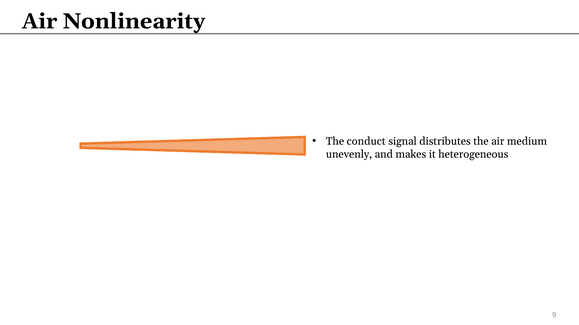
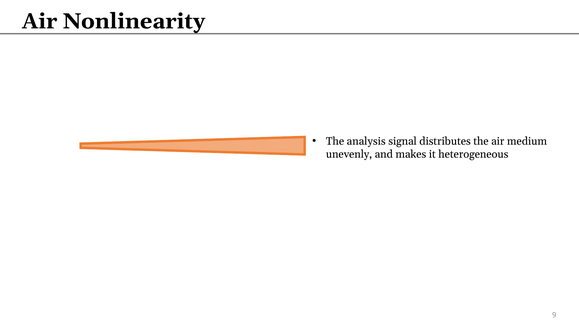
conduct: conduct -> analysis (366, 142)
